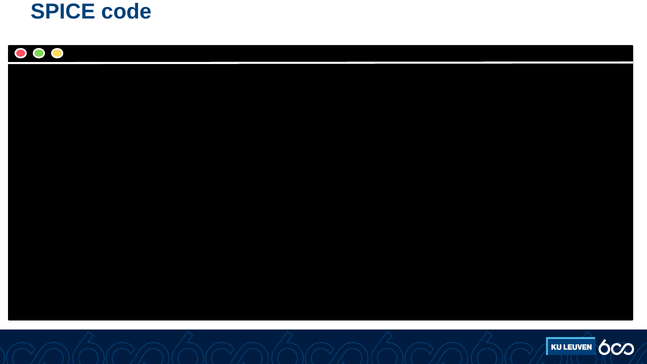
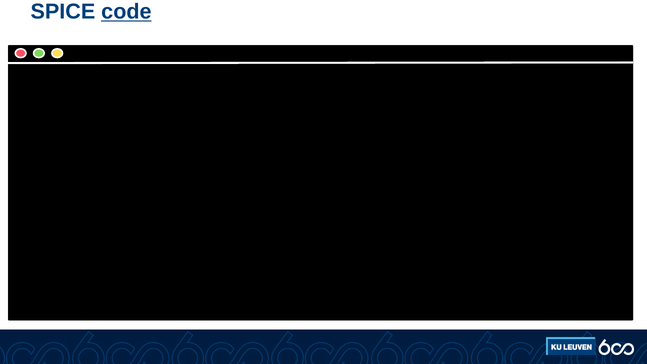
code underline: none -> present (126, 12)
